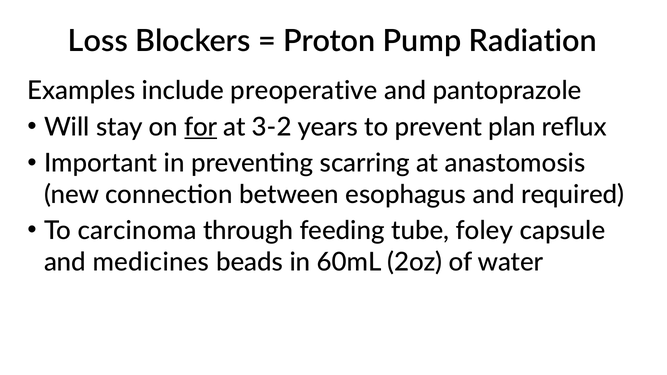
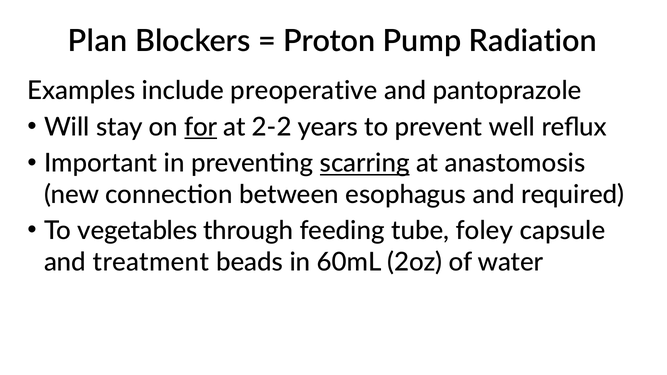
Loss: Loss -> Plan (98, 41)
3-2: 3-2 -> 2-2 (272, 127)
plan: plan -> well (512, 127)
scarring underline: none -> present (365, 163)
carcinoma: carcinoma -> vegetables (137, 231)
medicines: medicines -> treatment (151, 262)
